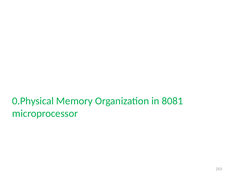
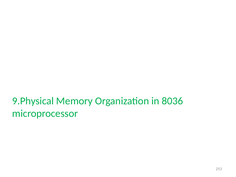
0.Physical: 0.Physical -> 9.Physical (33, 101)
8081: 8081 -> 8036 (172, 101)
